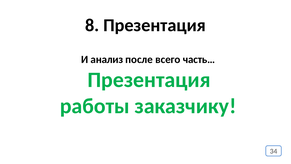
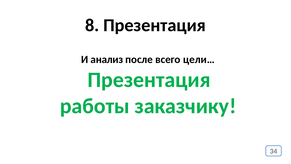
часть…: часть… -> цели… (199, 59)
